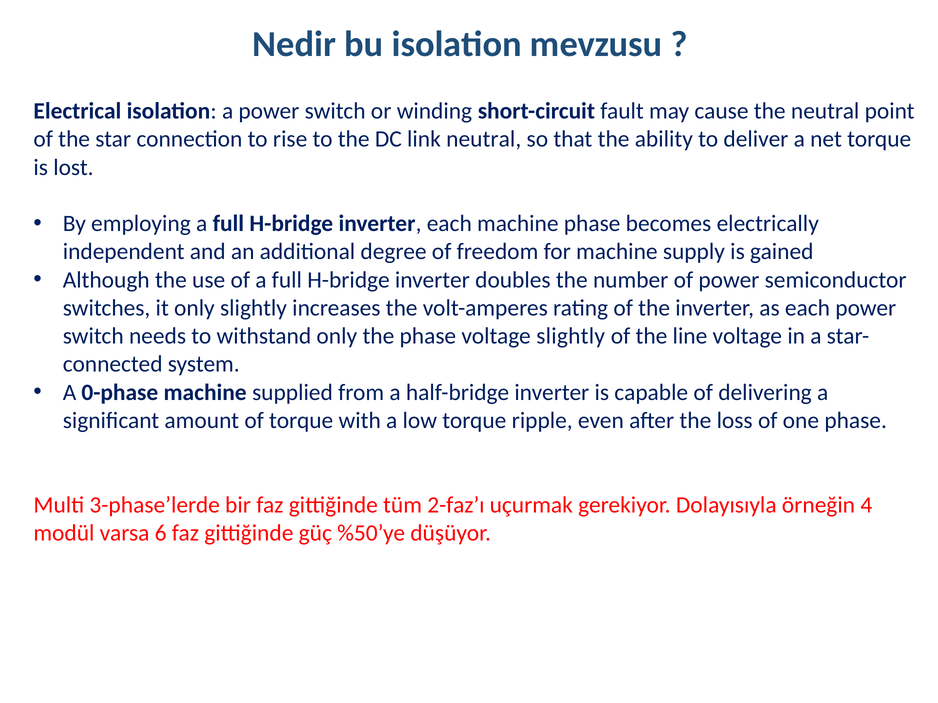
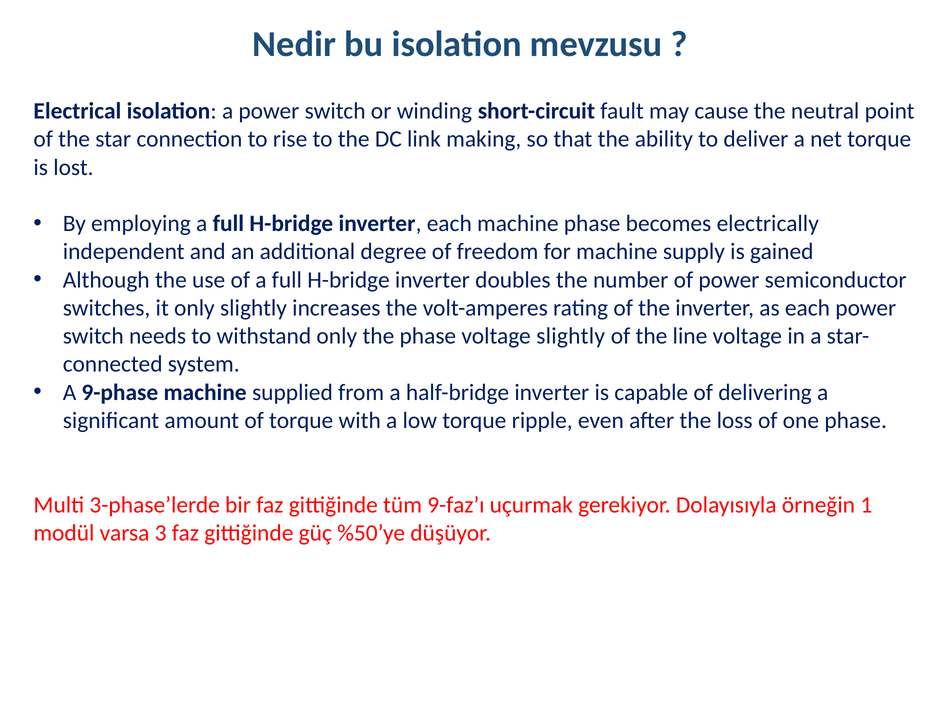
link neutral: neutral -> making (484, 139)
0-phase: 0-phase -> 9-phase (120, 393)
2-faz’ı: 2-faz’ı -> 9-faz’ı (456, 505)
4: 4 -> 1 (866, 505)
6: 6 -> 3 (161, 533)
